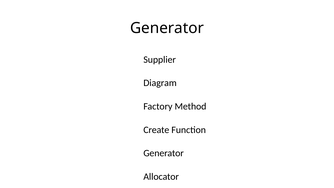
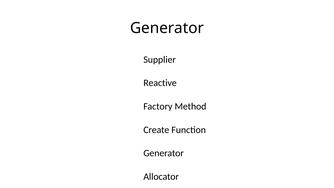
Diagram: Diagram -> Reactive (160, 83)
